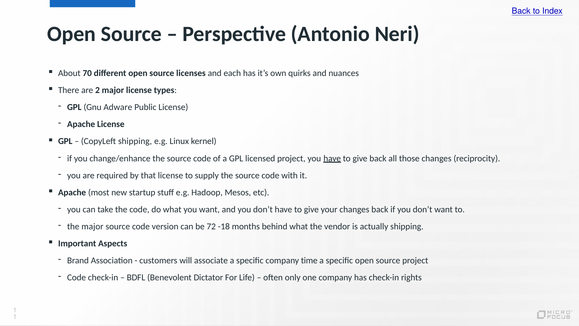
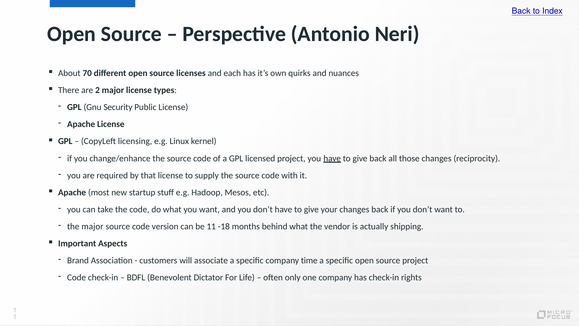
Adware: Adware -> Security (118, 107)
CopyLeft shipping: shipping -> licensing (135, 141)
72: 72 -> 11 (211, 226)
